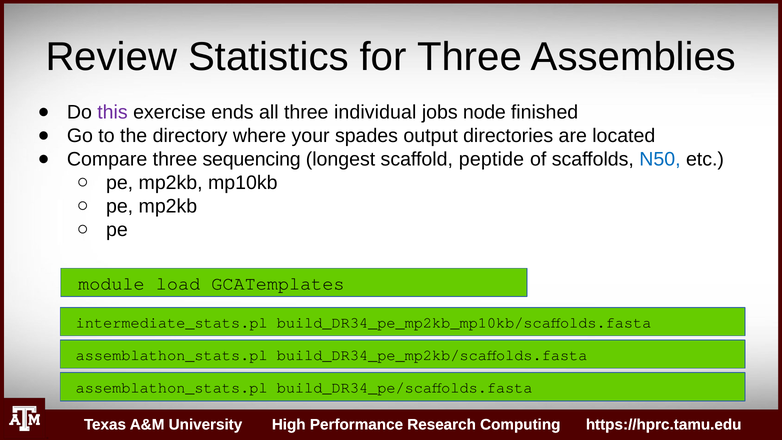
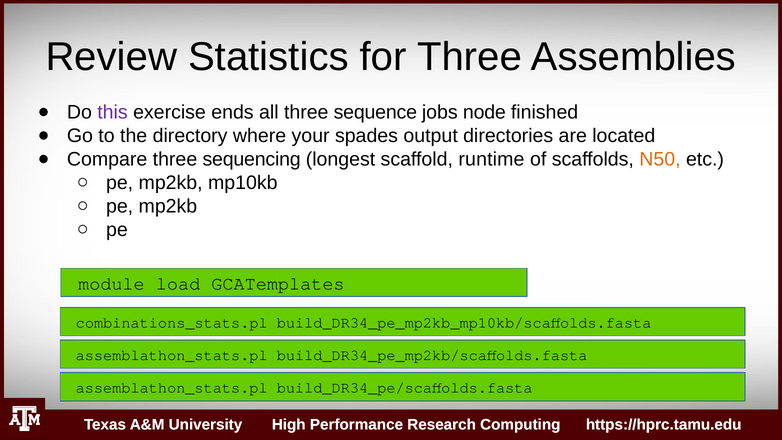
individual: individual -> sequence (375, 112)
peptide: peptide -> runtime (491, 159)
N50 colour: blue -> orange (660, 159)
intermediate_stats.pl: intermediate_stats.pl -> combinations_stats.pl (172, 323)
